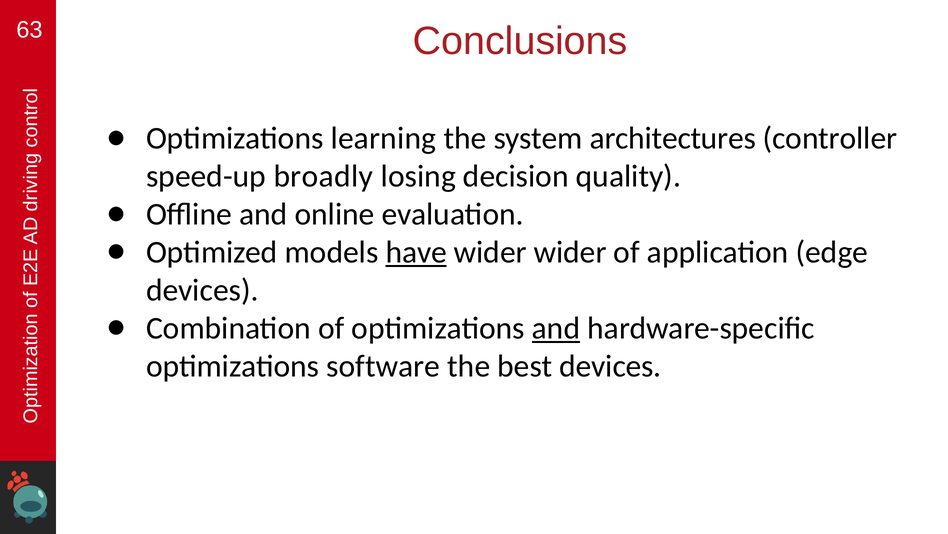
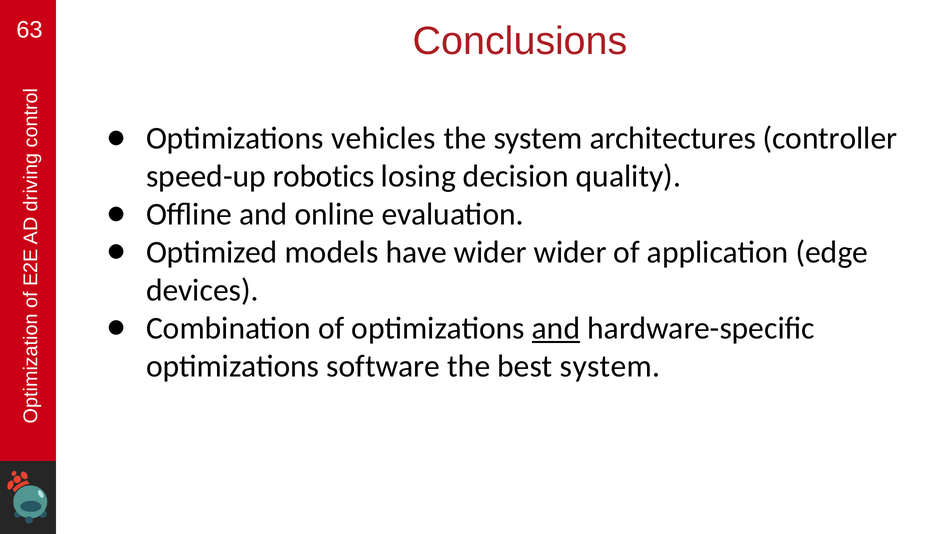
learning: learning -> vehicles (383, 138)
broadly: broadly -> robotics (324, 176)
have underline: present -> none (416, 252)
best devices: devices -> system (610, 366)
